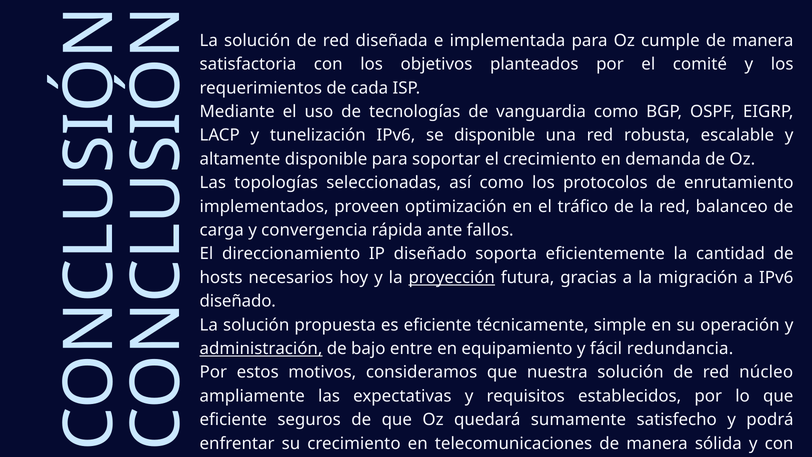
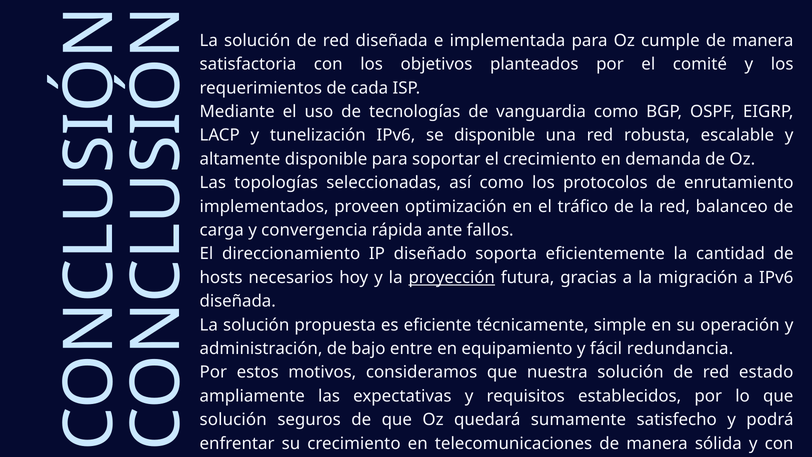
diseñado: diseñado -> diseñada (238, 301)
administración underline: present -> none (261, 348)
núcleo: núcleo -> estado (766, 372)
eficiente: eficiente -> solución (233, 420)
